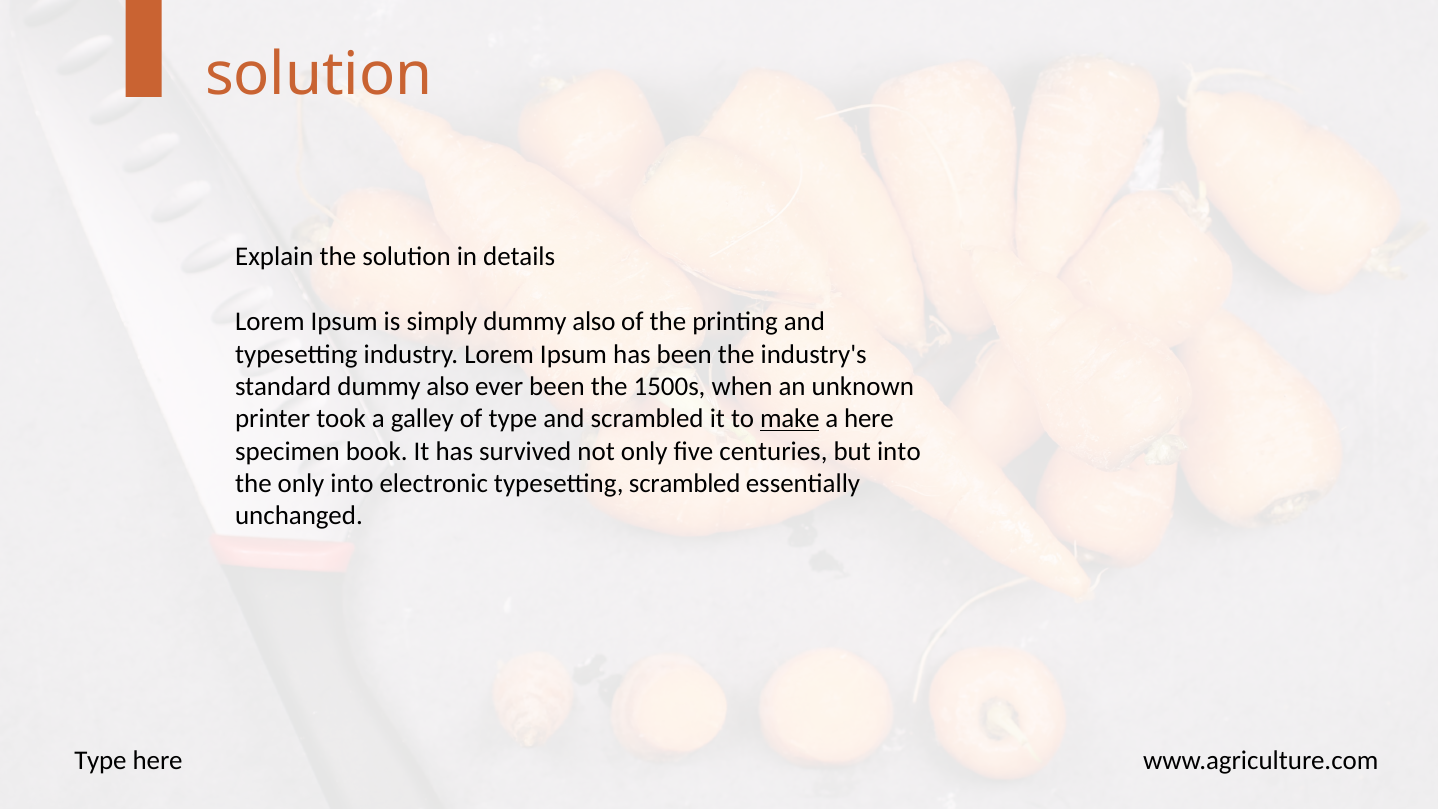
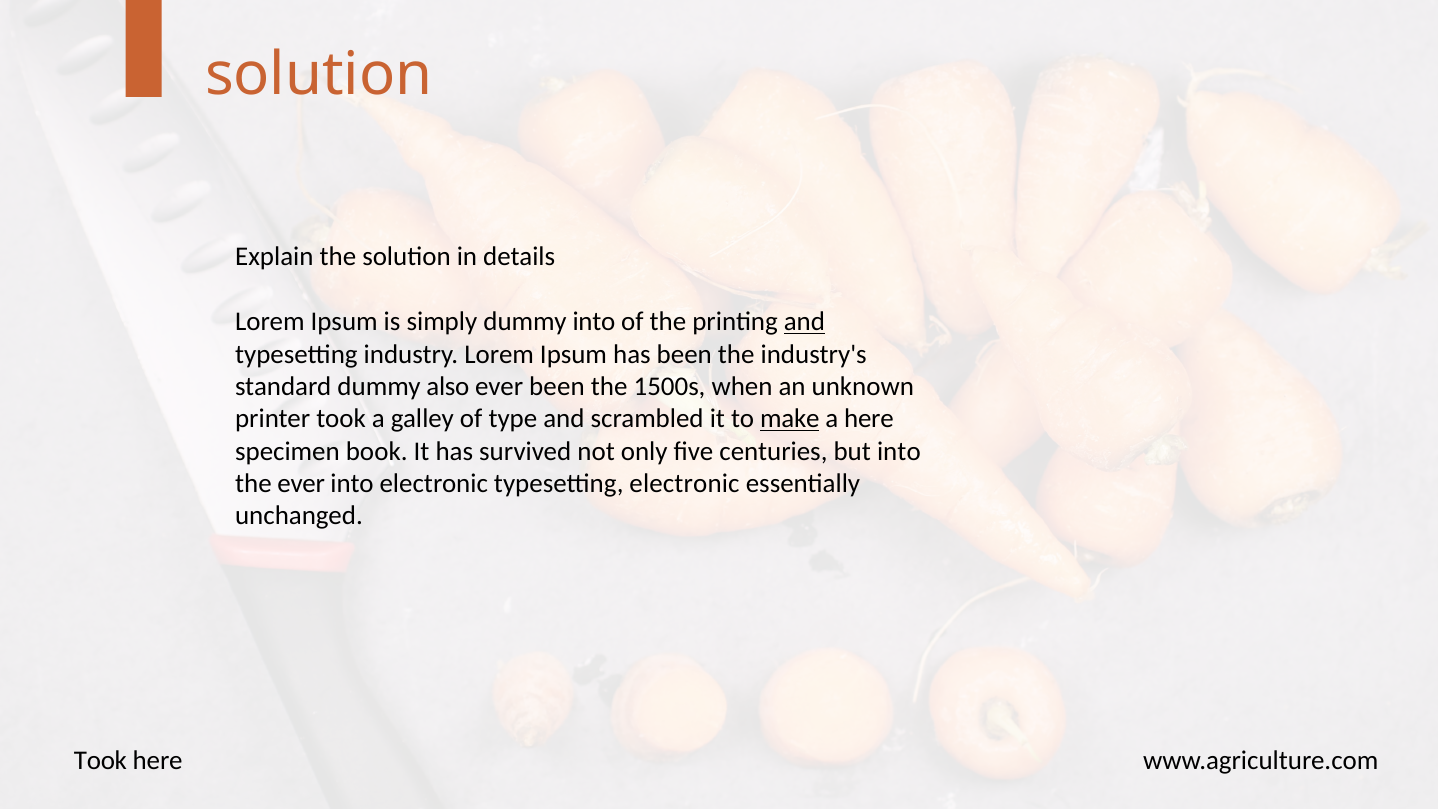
simply dummy also: also -> into (594, 322)
and underline: none -> present (804, 322)
the only: only -> ever (301, 484)
typesetting scrambled: scrambled -> electronic (685, 484)
Type: Type -> Took (100, 761)
